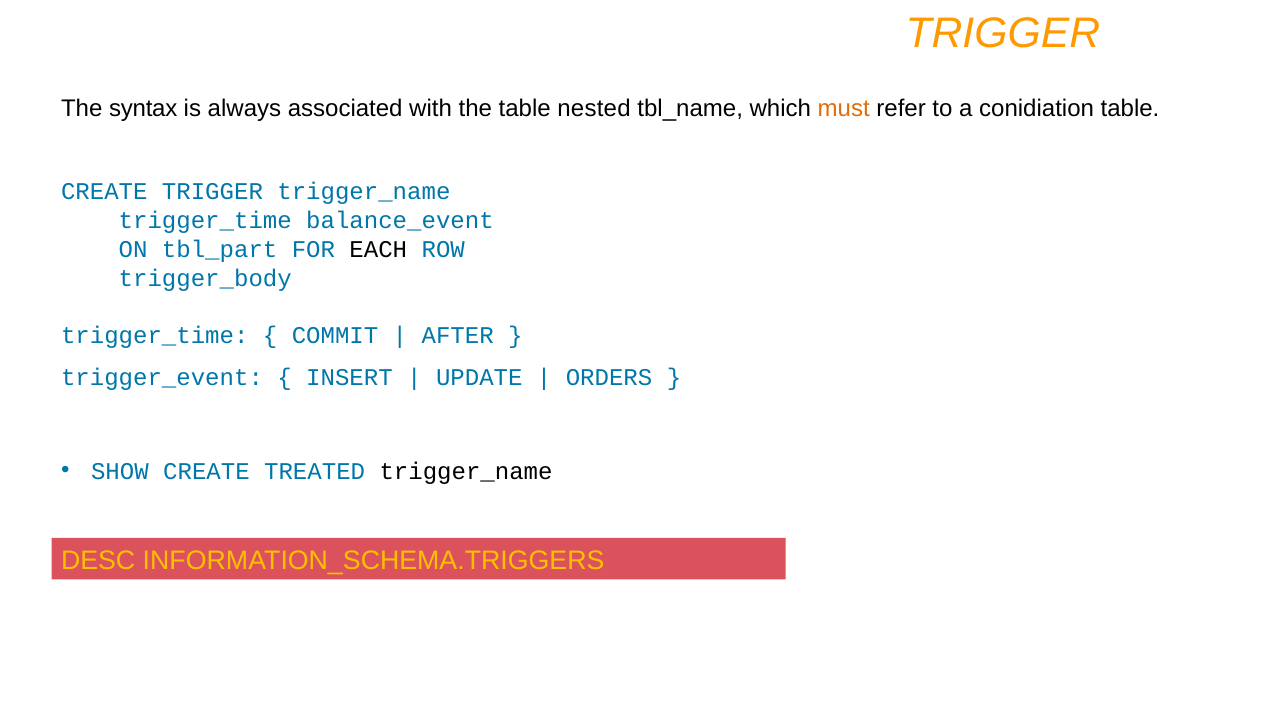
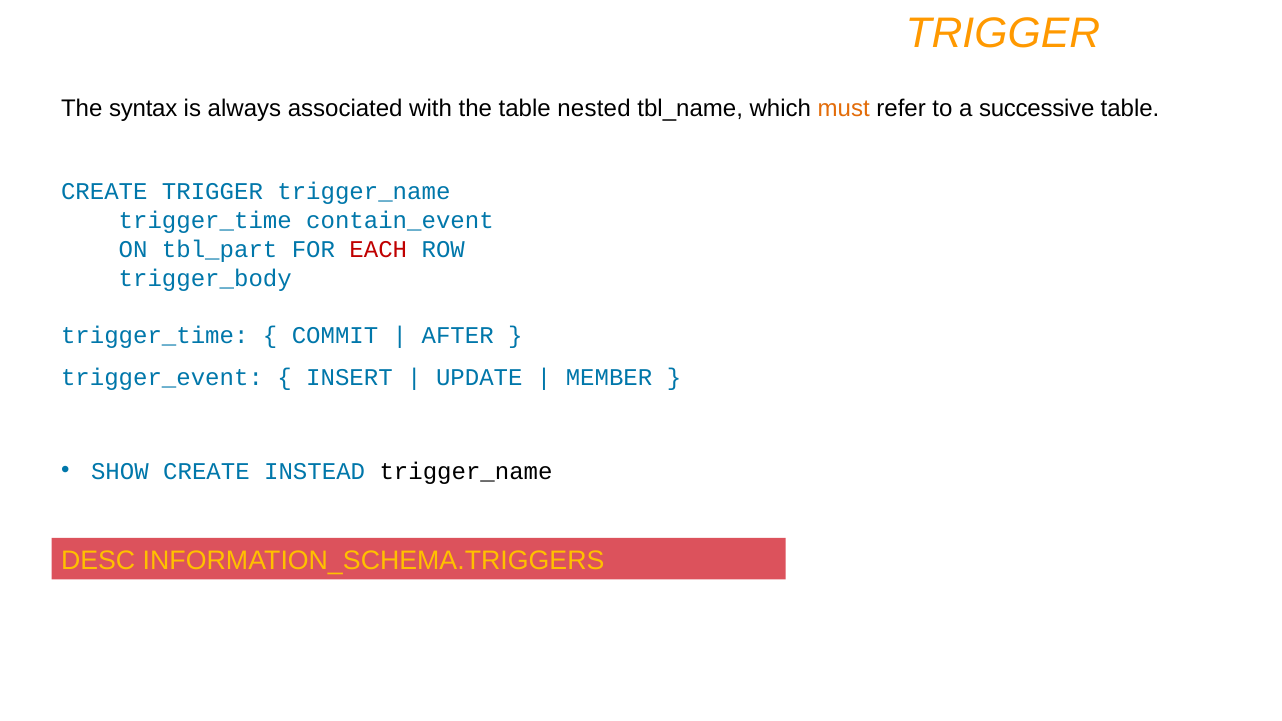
conidiation: conidiation -> successive (1037, 109)
balance_event: balance_event -> contain_event (400, 220)
EACH colour: black -> red (378, 249)
ORDERS: ORDERS -> MEMBER (609, 377)
TREATED: TREATED -> INSTEAD (315, 471)
